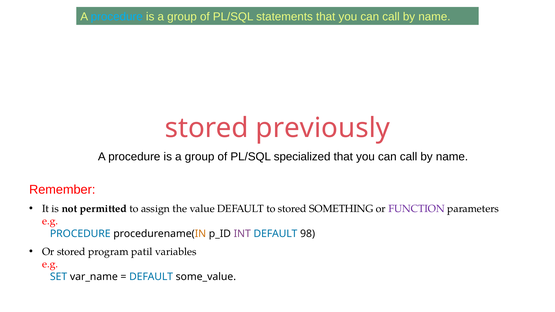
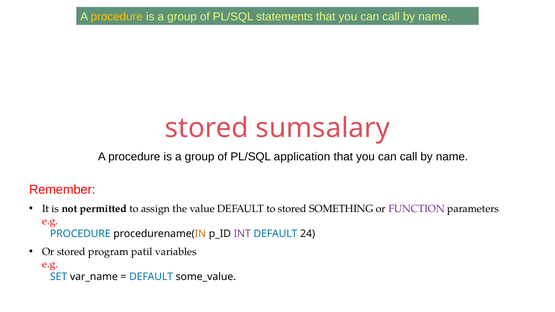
procedure colour: light blue -> yellow (117, 17)
previously: previously -> sumsalary (323, 128)
specialized: specialized -> application (302, 157)
98: 98 -> 24 (308, 234)
